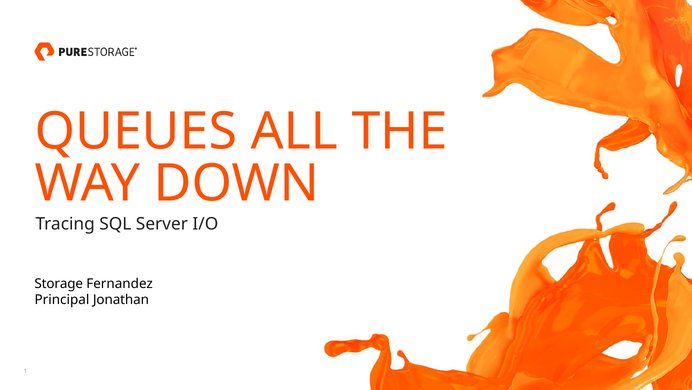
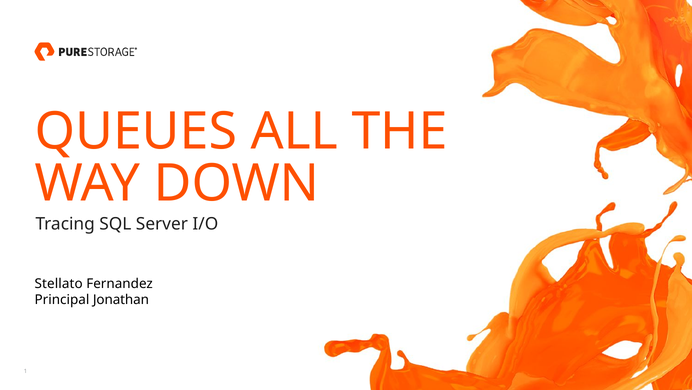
Storage: Storage -> Stellato (59, 283)
